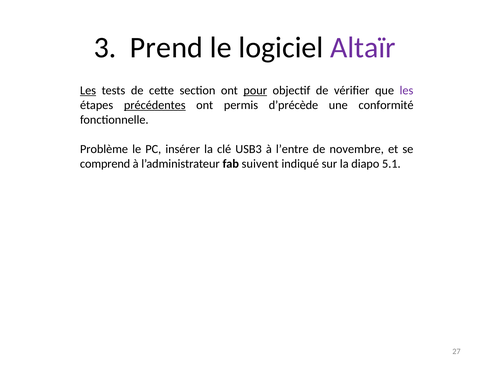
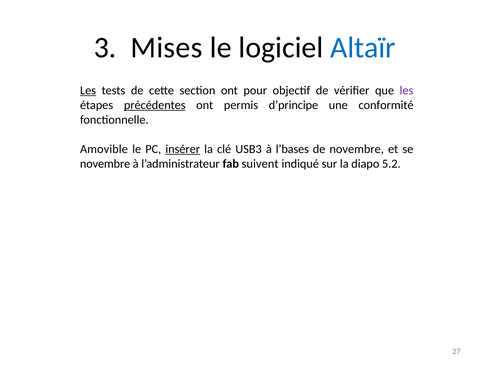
Prend: Prend -> Mises (166, 47)
Altaïr colour: purple -> blue (363, 47)
pour underline: present -> none (255, 90)
d’précède: d’précède -> d’principe (293, 105)
Problème: Problème -> Amovible (104, 149)
insérer underline: none -> present (183, 149)
l’entre: l’entre -> l’bases (292, 149)
comprend: comprend -> novembre (105, 164)
5.1: 5.1 -> 5.2 (391, 164)
